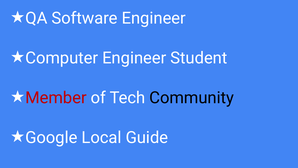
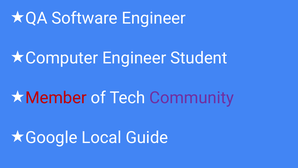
Community colour: black -> purple (192, 98)
